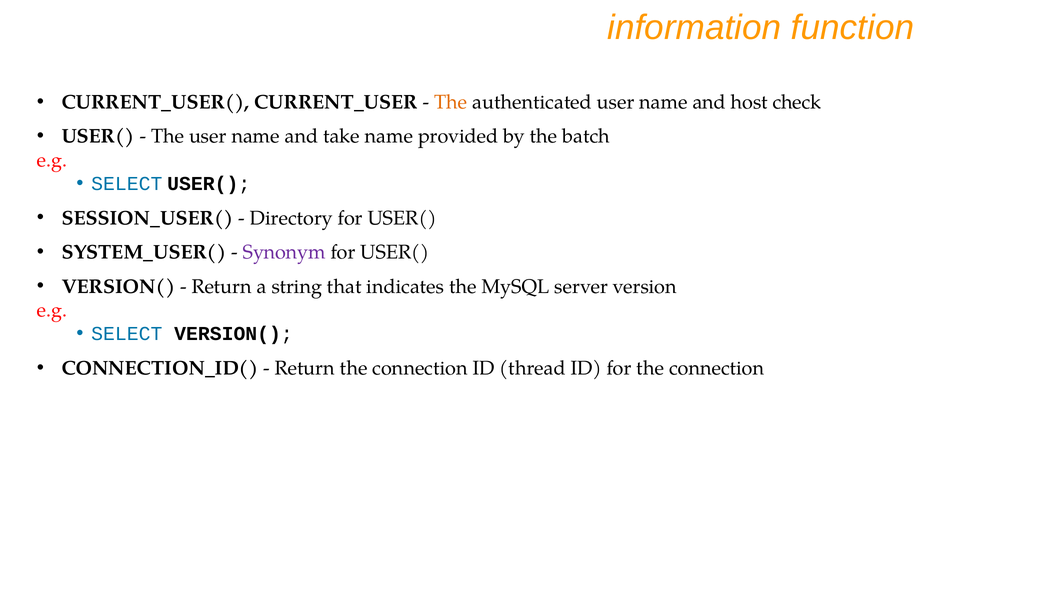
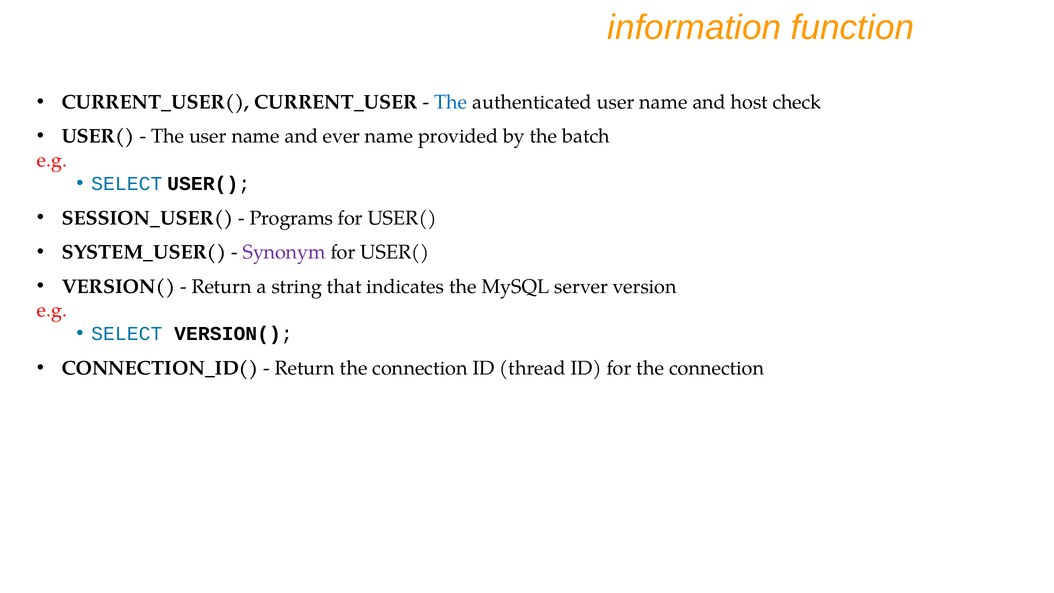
The colour: orange -> blue (451, 102)
take: take -> ever (342, 136)
Directory: Directory -> Programs (291, 218)
